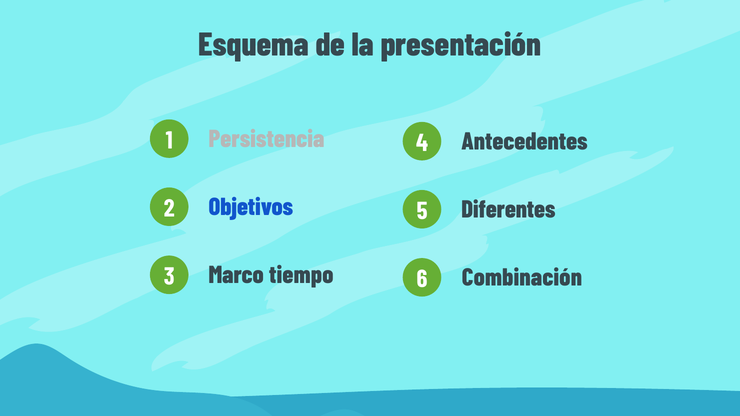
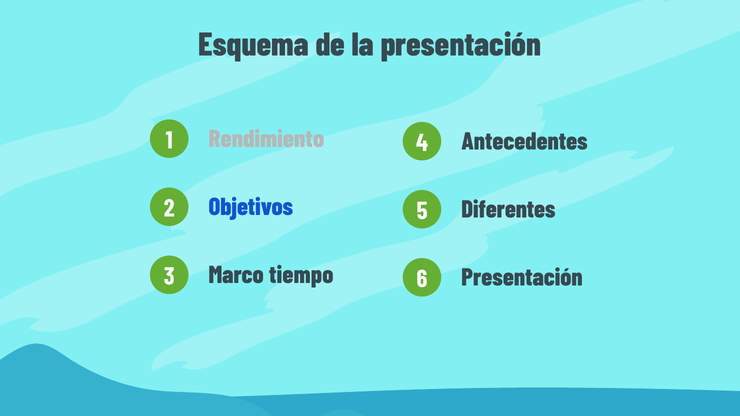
Persistencia: Persistencia -> Rendimiento (266, 139)
Combinación: Combinación -> Presentación (522, 278)
